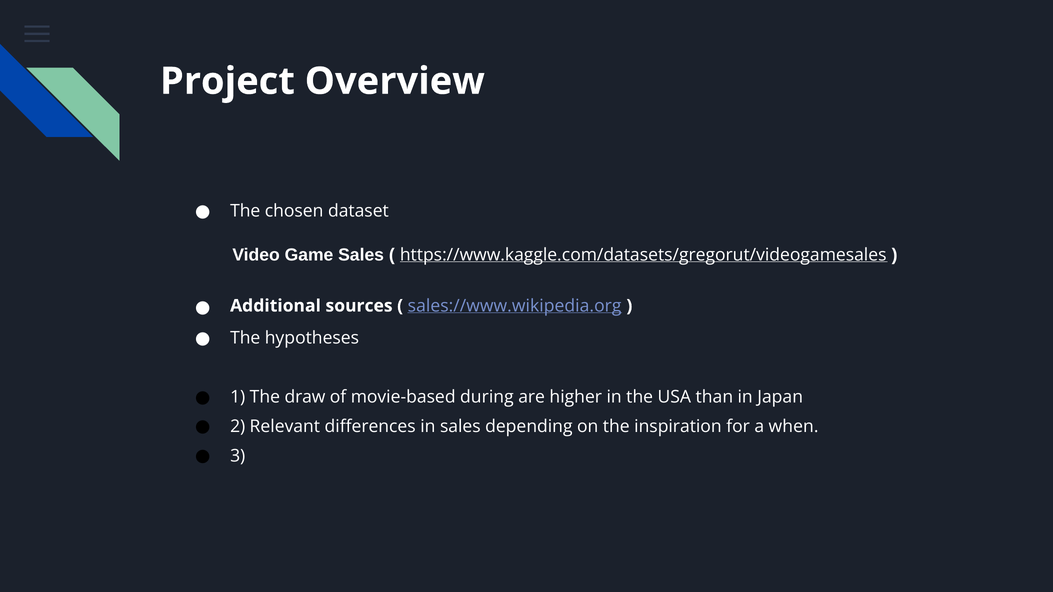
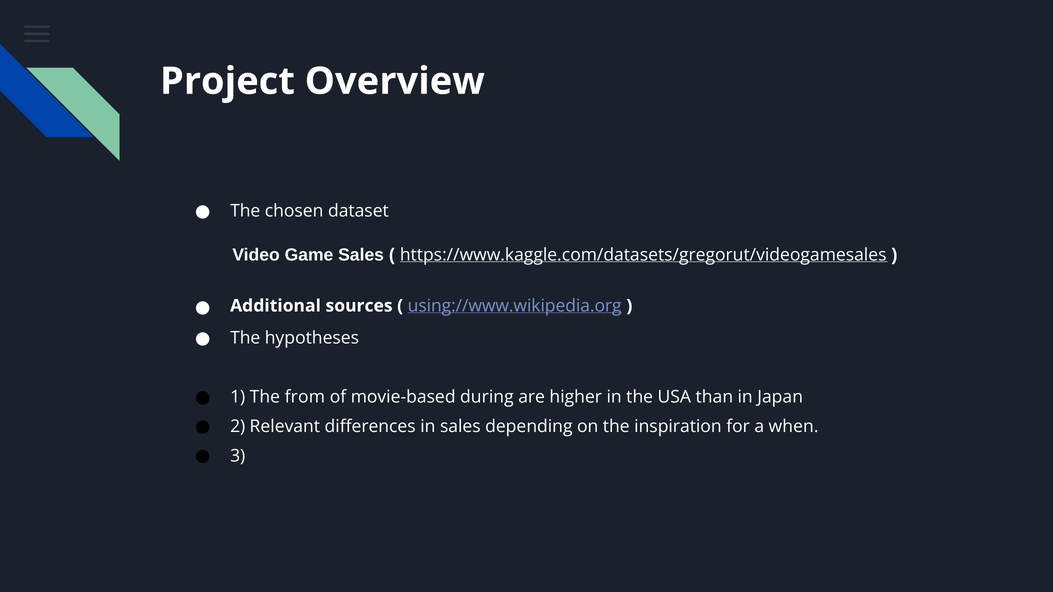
sales://www.wikipedia.org: sales://www.wikipedia.org -> using://www.wikipedia.org (515, 306)
draw: draw -> from (305, 397)
